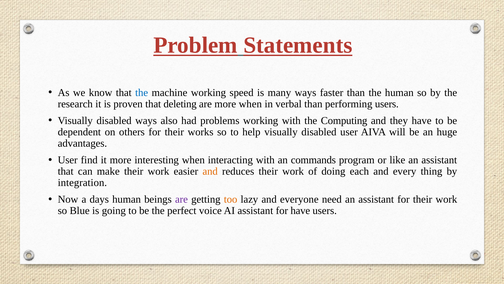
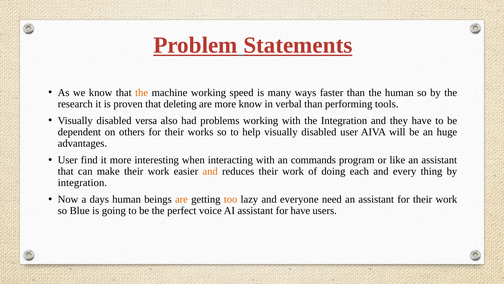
the colour: blue -> orange (142, 92)
more when: when -> know (250, 104)
performing users: users -> tools (387, 104)
disabled ways: ways -> versa (146, 120)
the Computing: Computing -> Integration (344, 120)
are colour: purple -> orange (181, 199)
